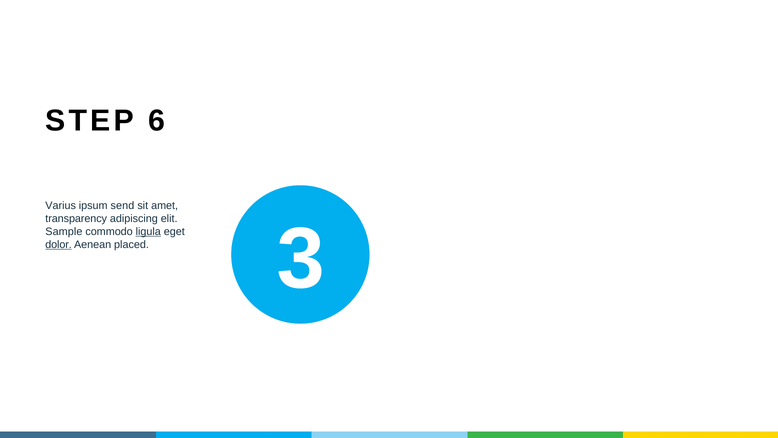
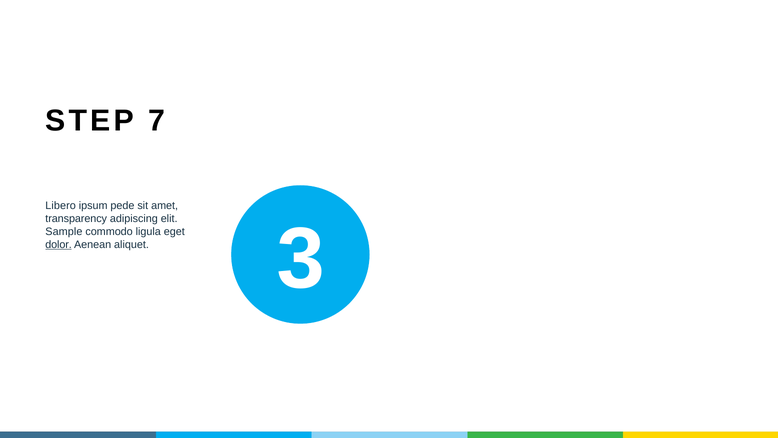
6: 6 -> 7 (157, 121)
Varius: Varius -> Libero (61, 206)
send: send -> pede (122, 206)
ligula underline: present -> none (148, 232)
placed: placed -> aliquet (132, 245)
